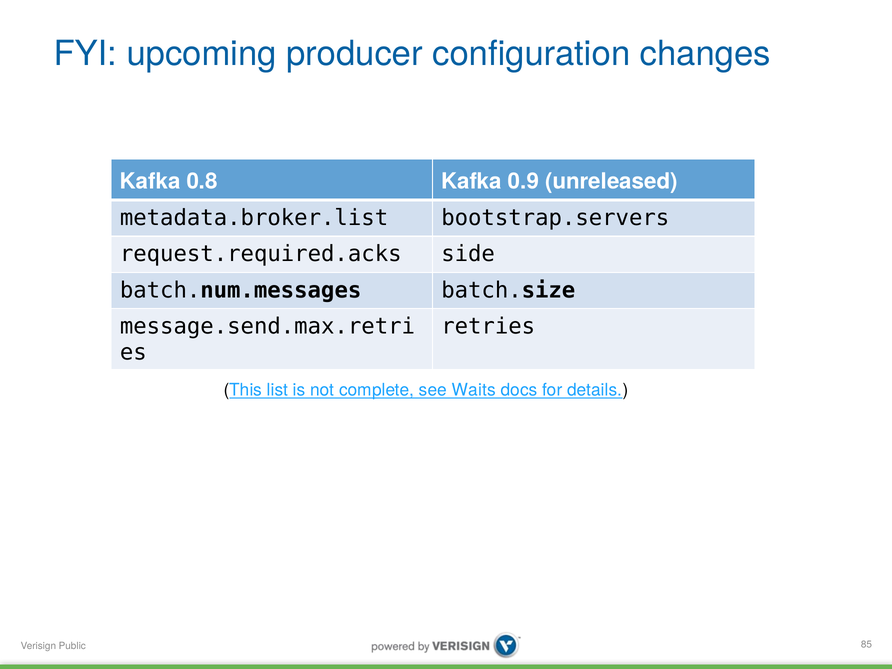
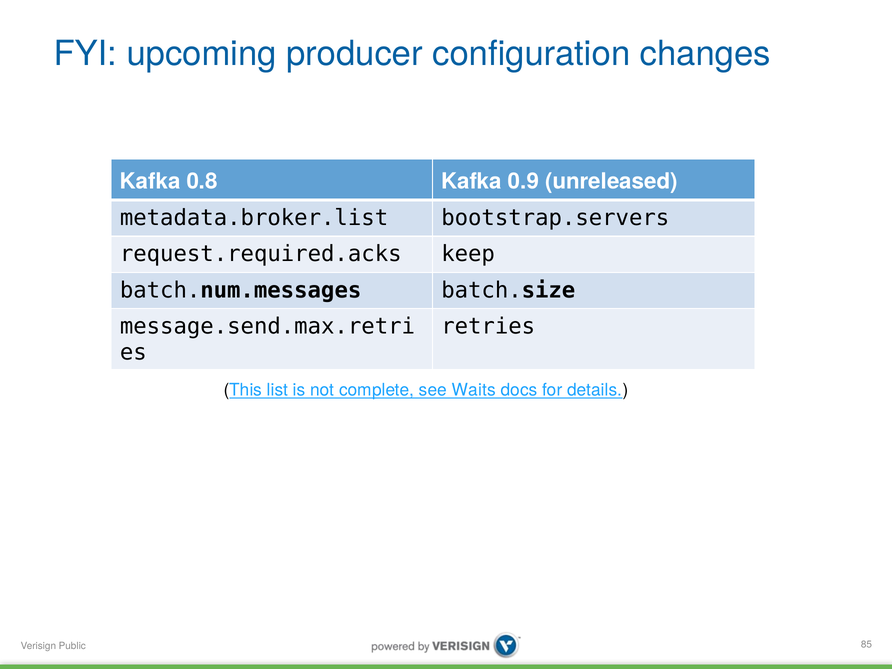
side: side -> keep (468, 254)
